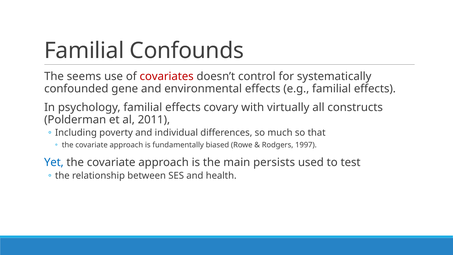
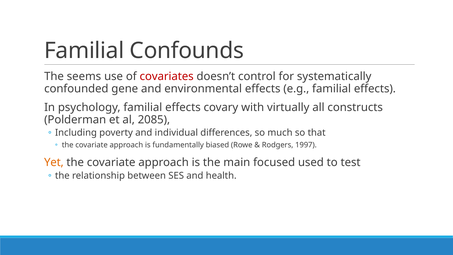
2011: 2011 -> 2085 (154, 120)
Yet colour: blue -> orange (54, 162)
persists: persists -> focused (274, 162)
